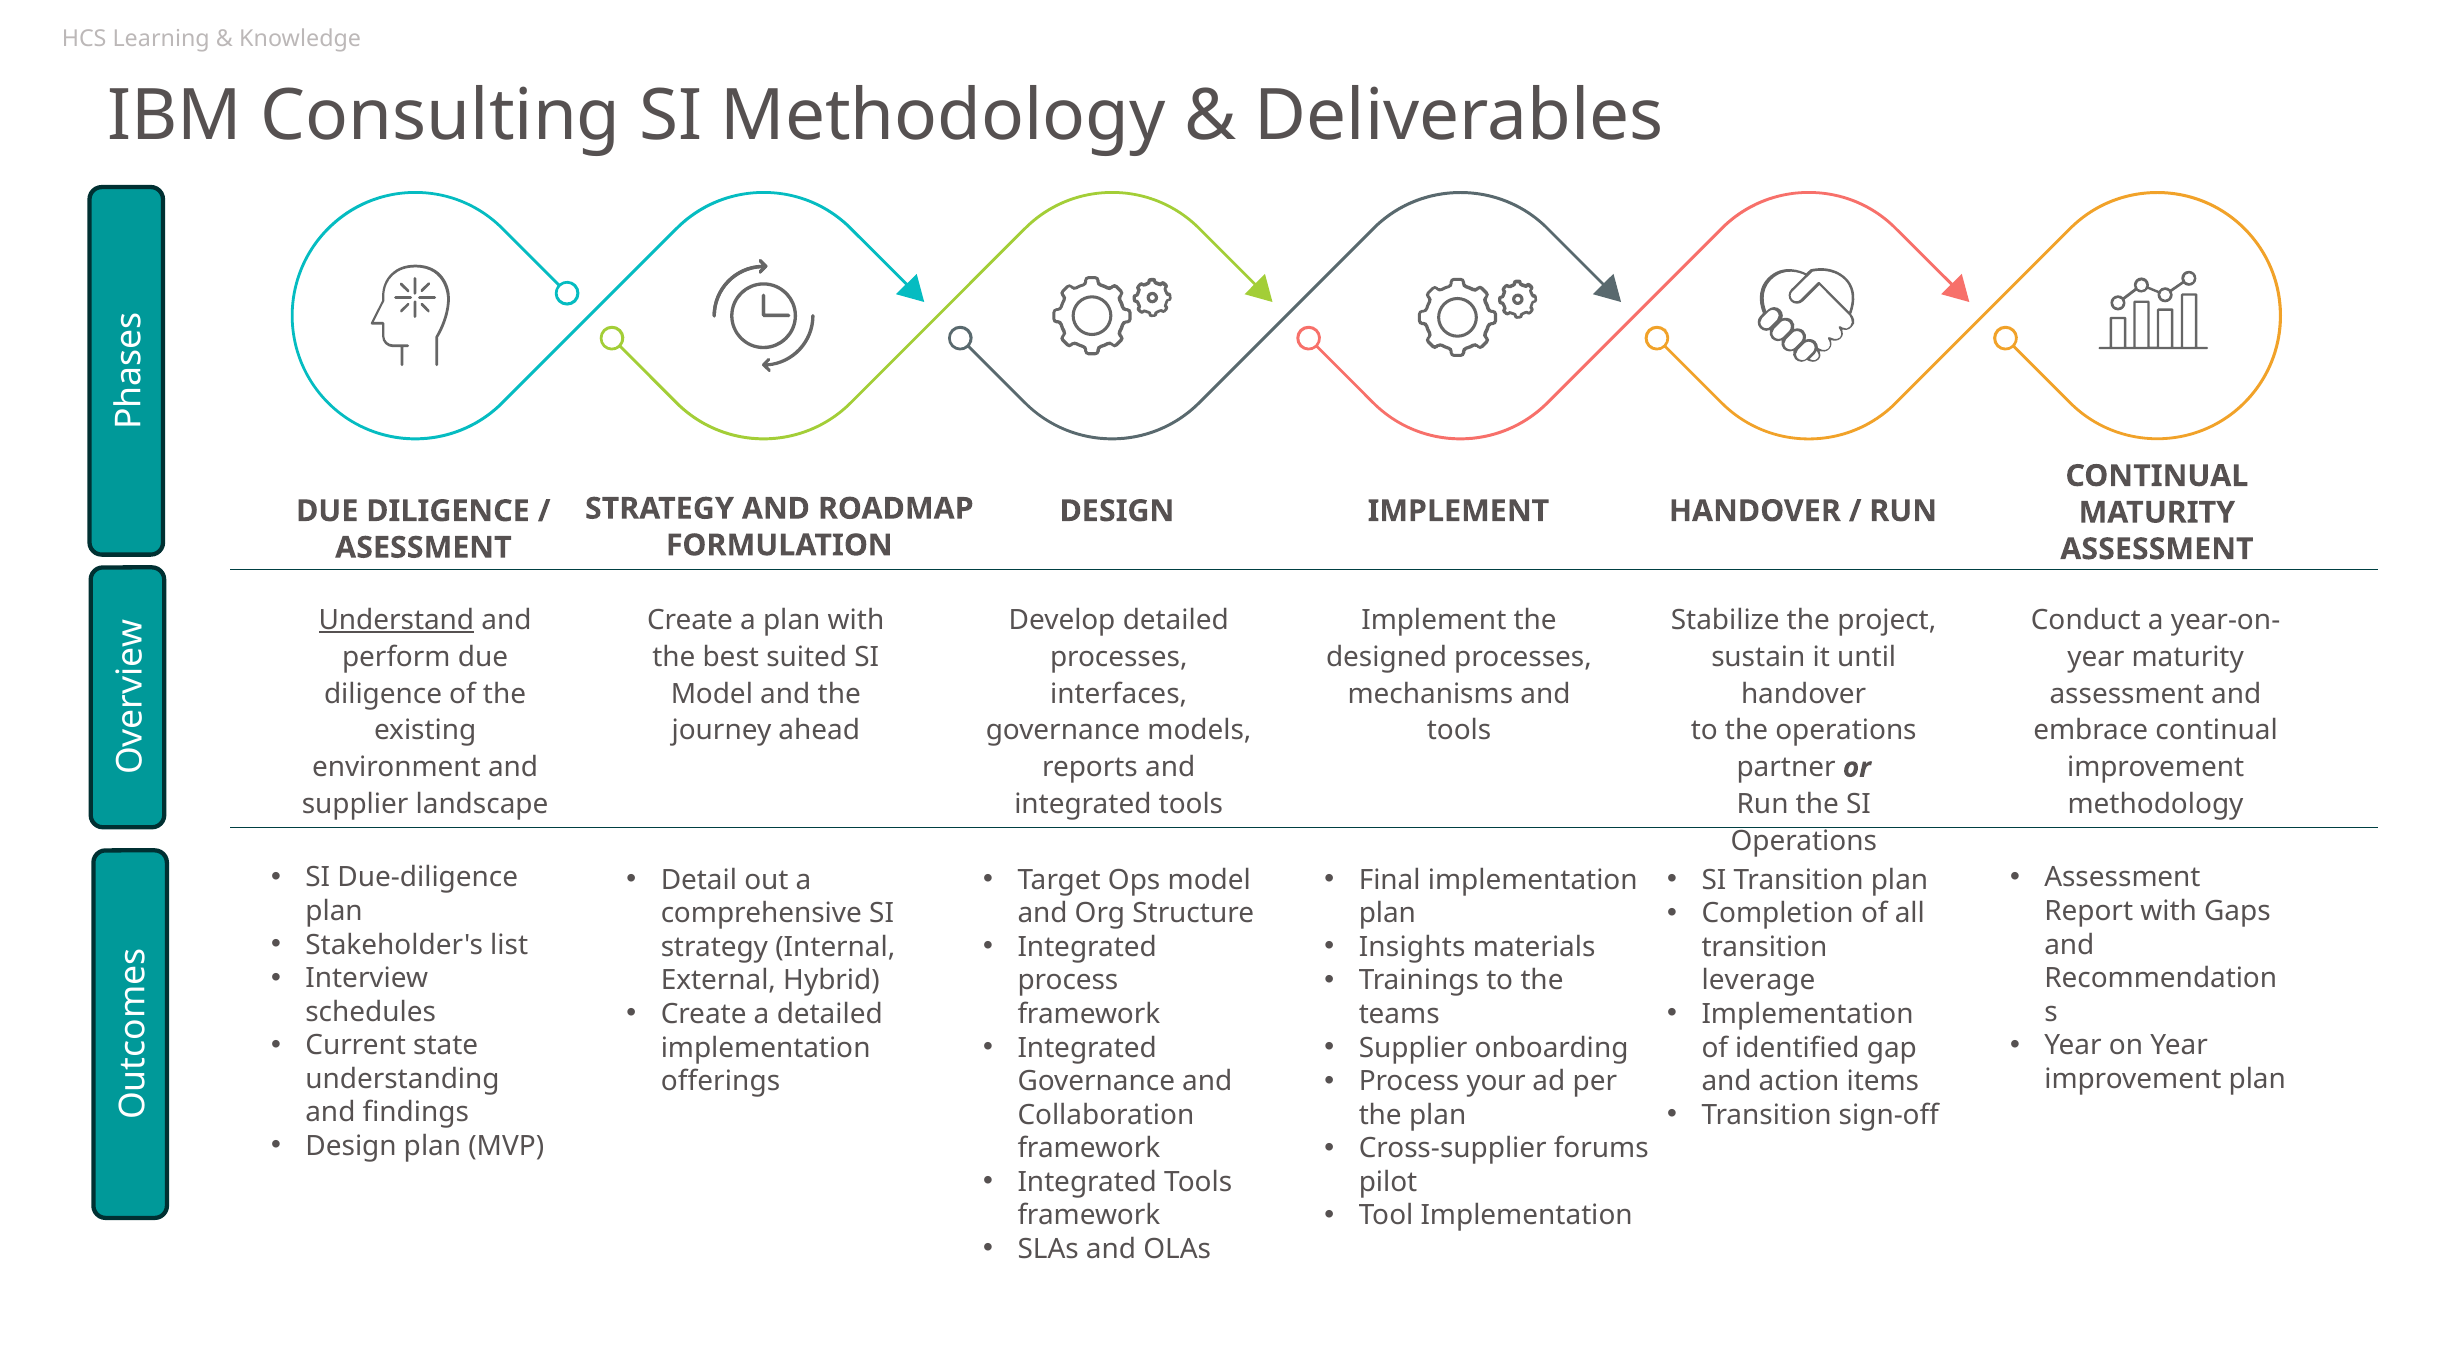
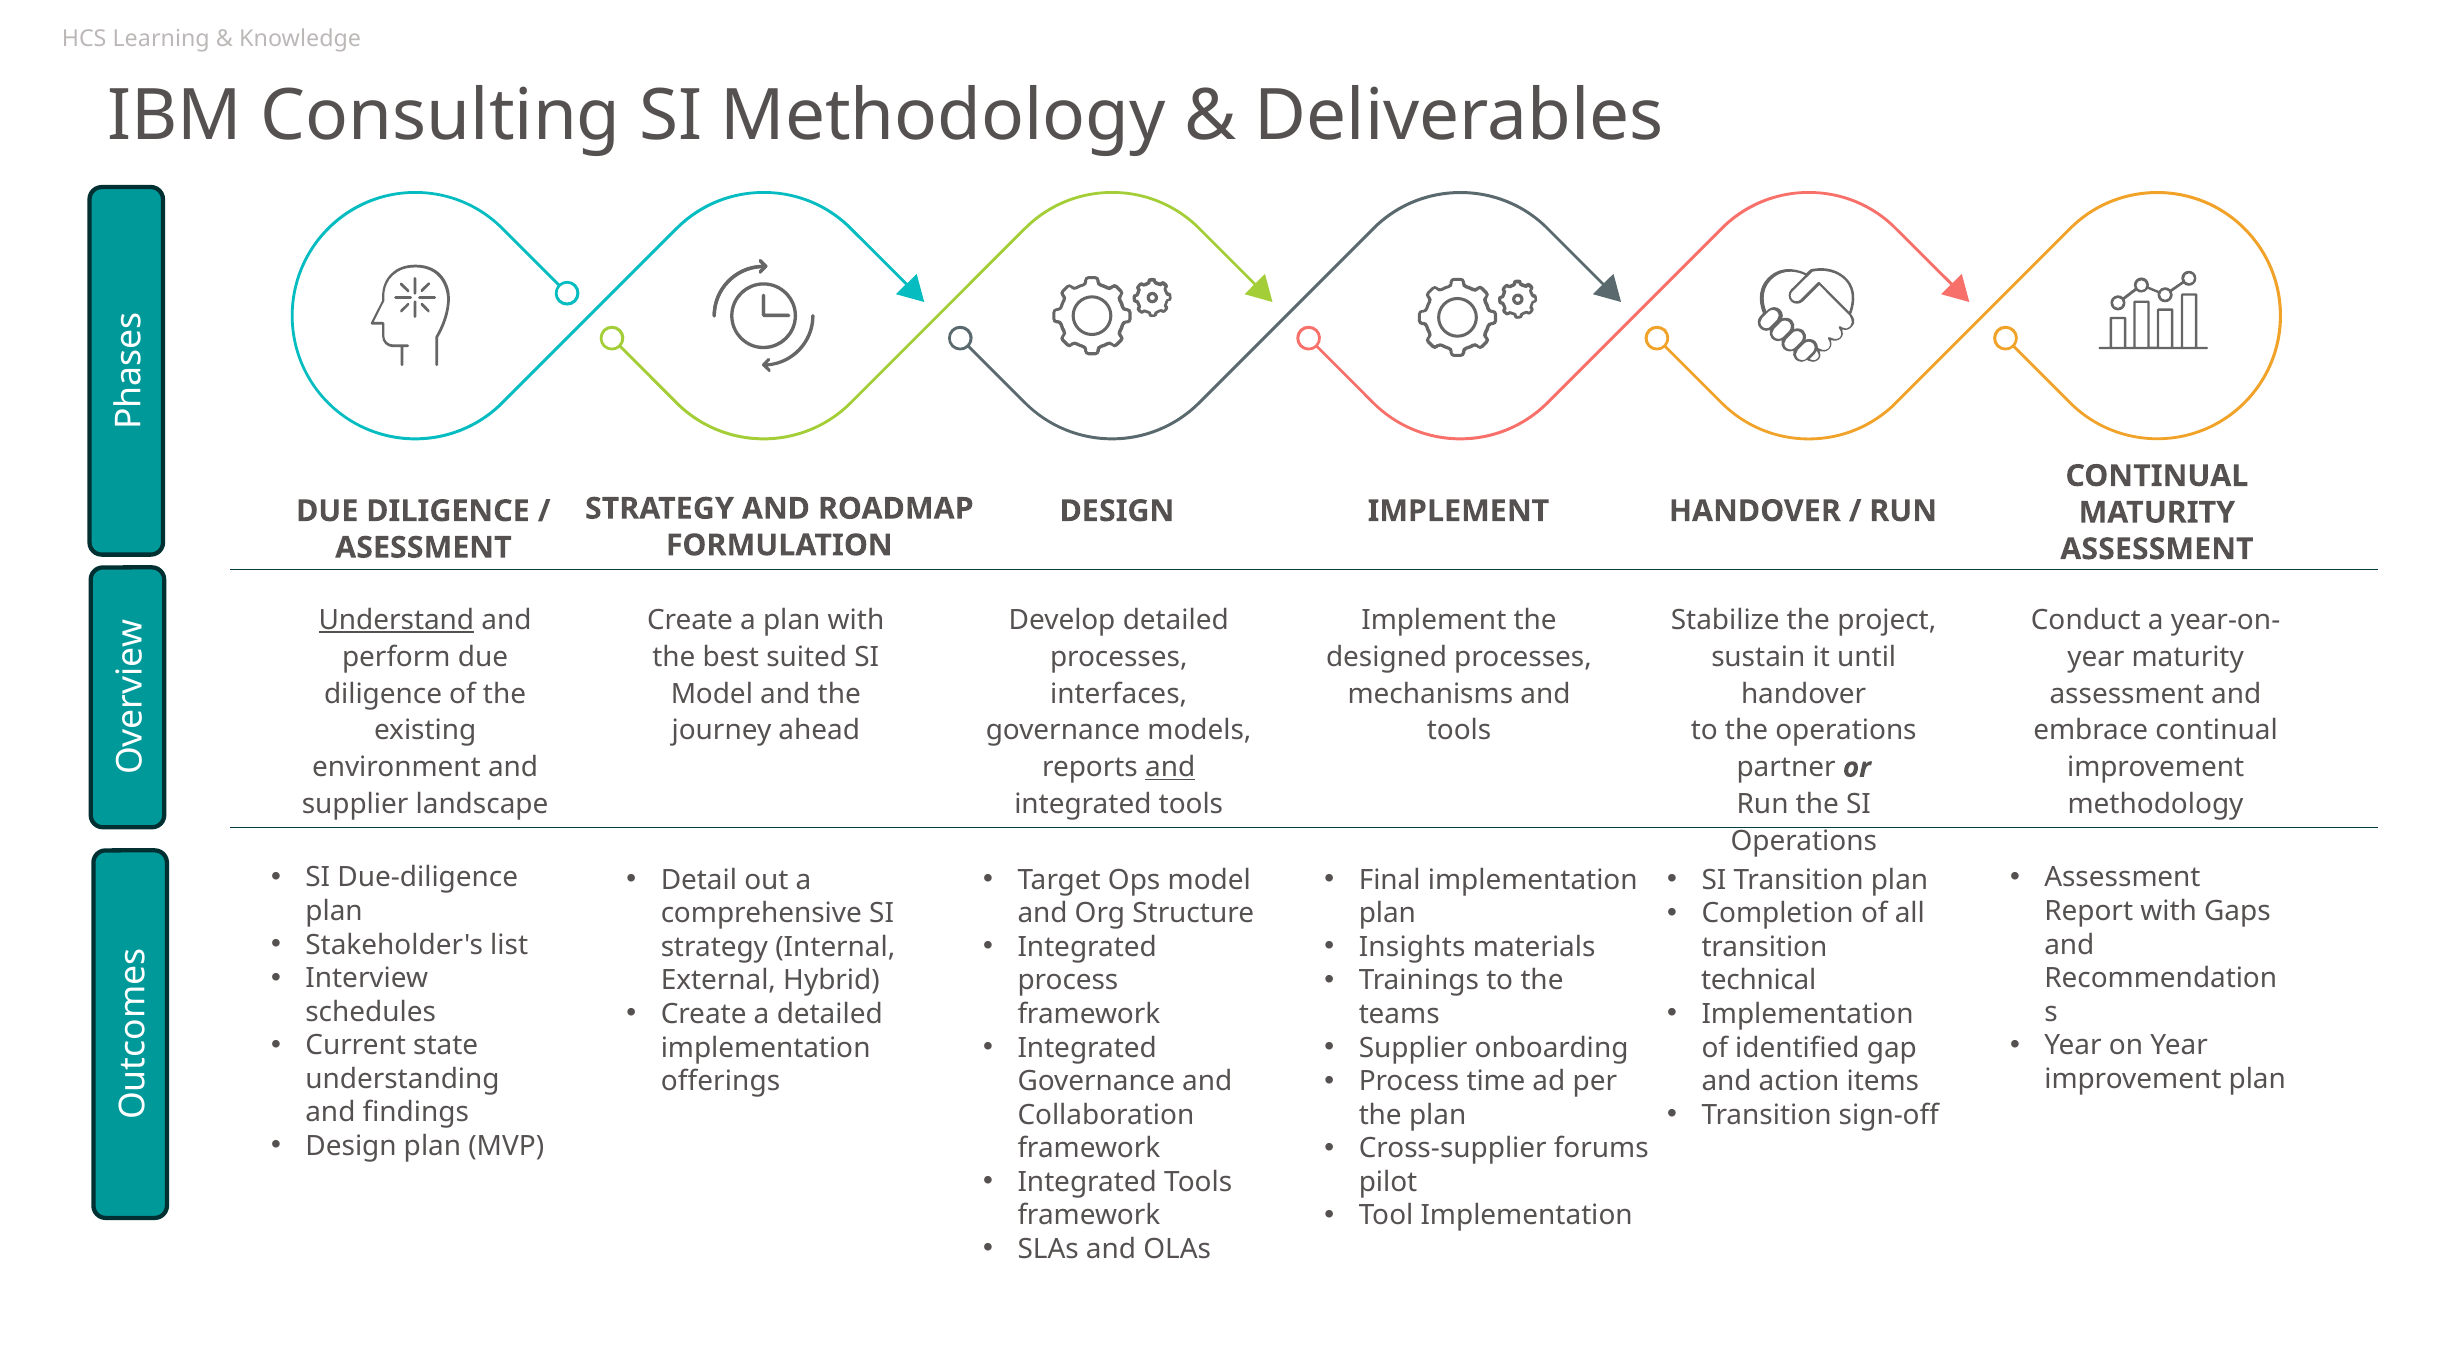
and underline: none -> present (1170, 768)
leverage: leverage -> technical (1759, 981)
your: your -> time (1496, 1081)
